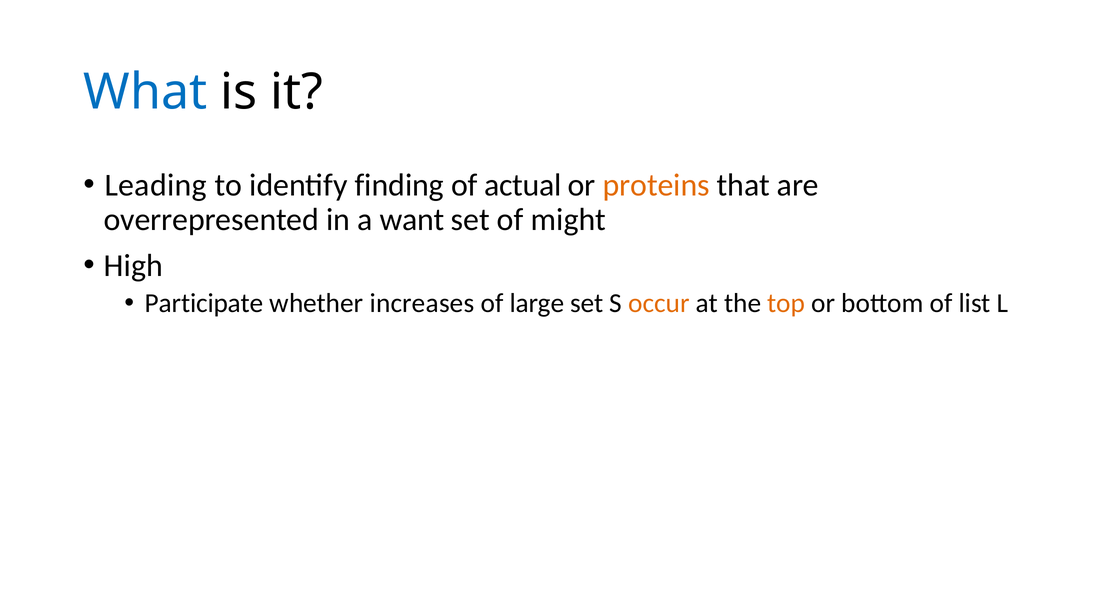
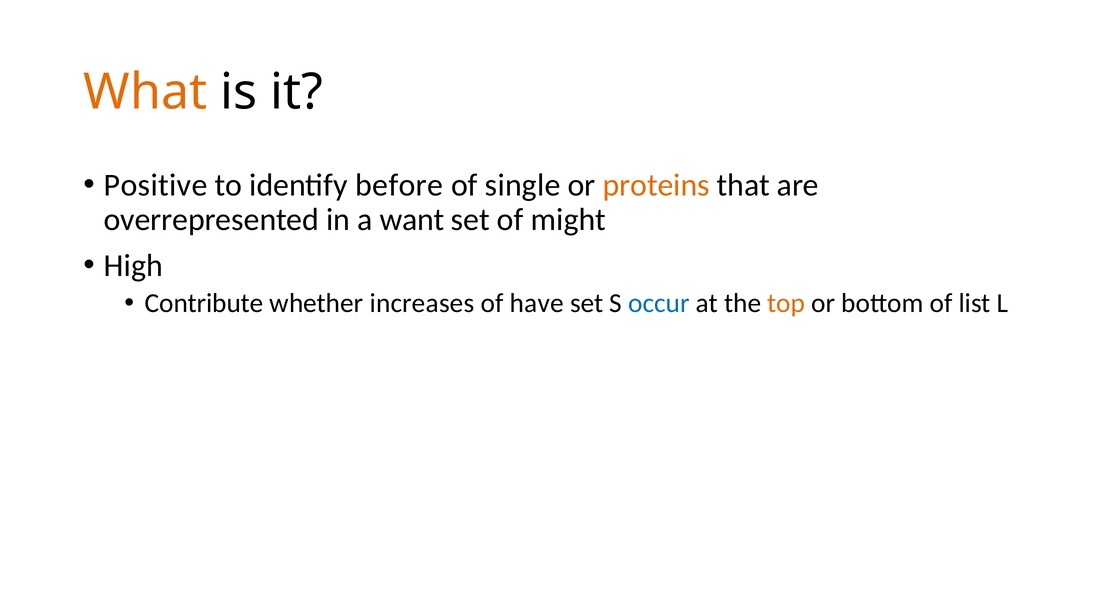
What colour: blue -> orange (145, 92)
Leading: Leading -> Positive (156, 185)
finding: finding -> before (399, 185)
actual: actual -> single (523, 185)
Participate: Participate -> Contribute (204, 303)
large: large -> have (537, 303)
occur colour: orange -> blue (659, 303)
